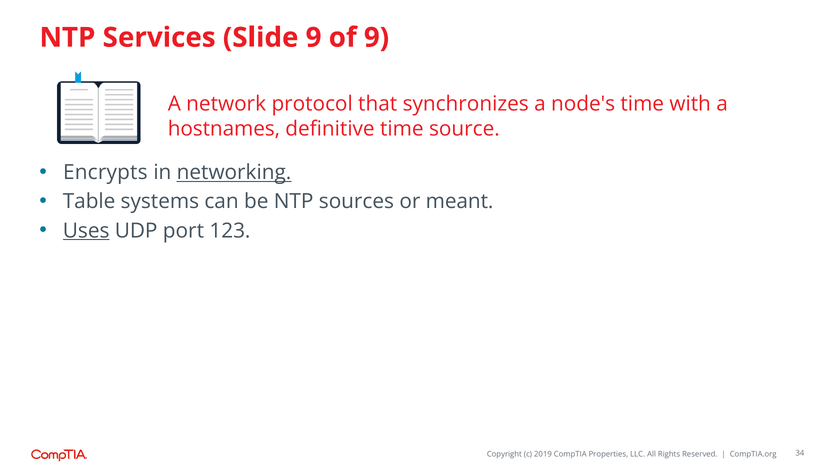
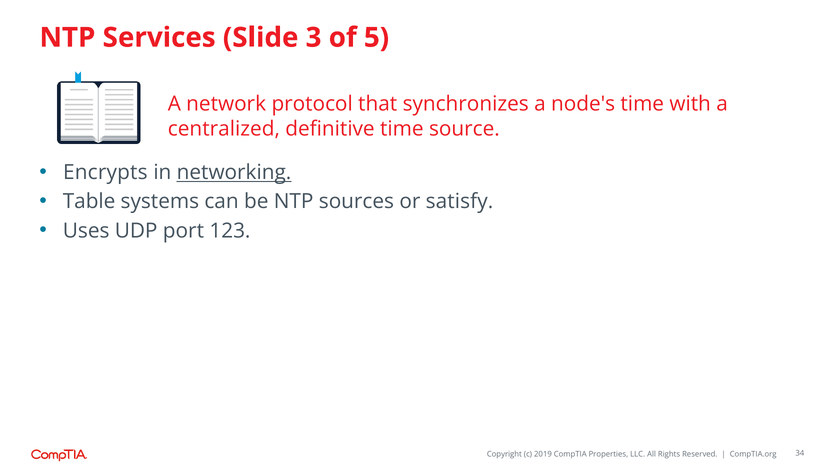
Slide 9: 9 -> 3 (314, 38)
of 9: 9 -> 5 (376, 38)
hostnames: hostnames -> centralized (224, 129)
meant: meant -> satisfy (459, 202)
Uses underline: present -> none (86, 231)
